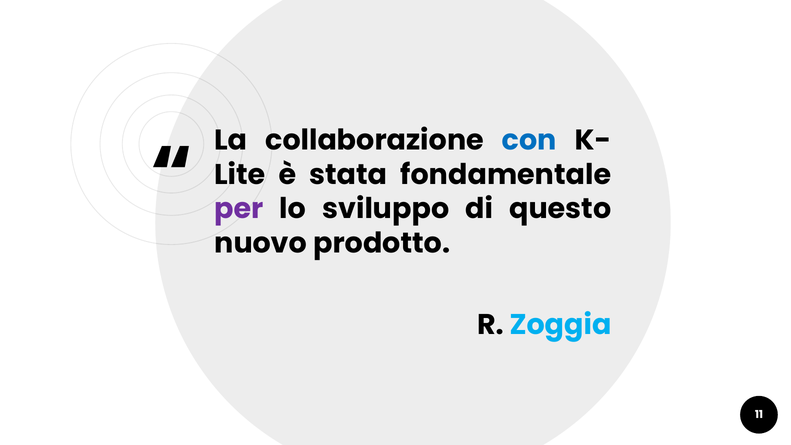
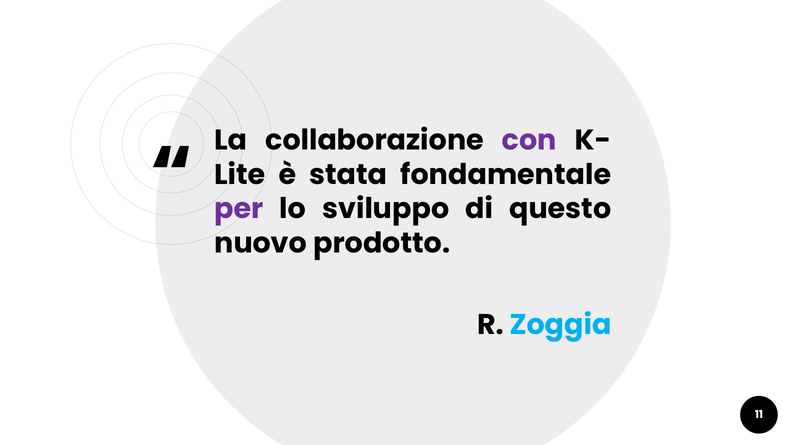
con colour: blue -> purple (529, 140)
